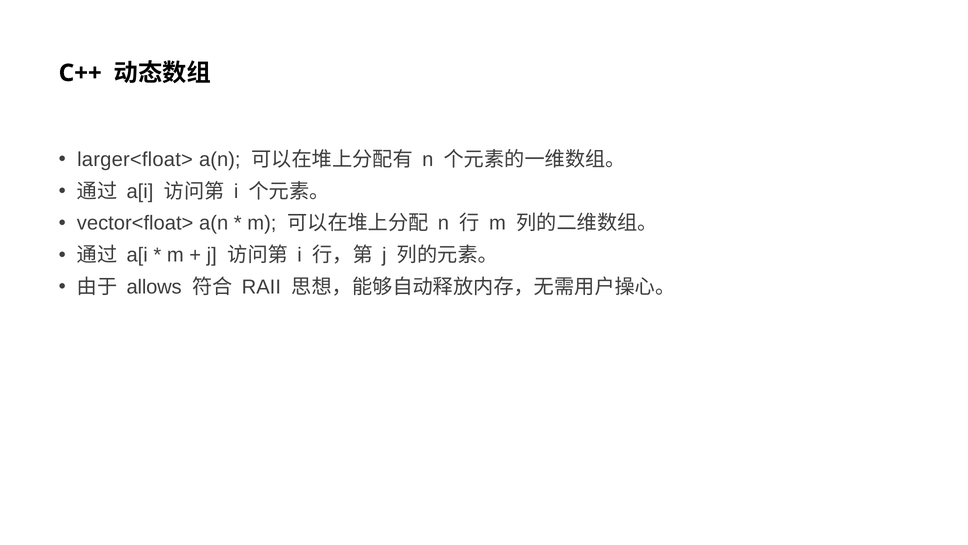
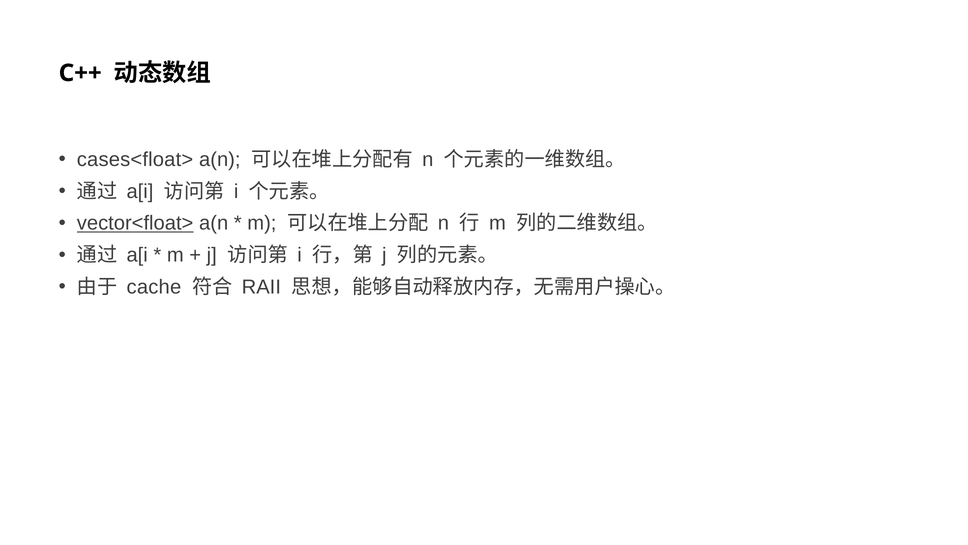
larger<float>: larger<float> -> cases<float> (135, 159)
vector<float> underline: none -> present (135, 223)
allows: allows -> cache (154, 287)
